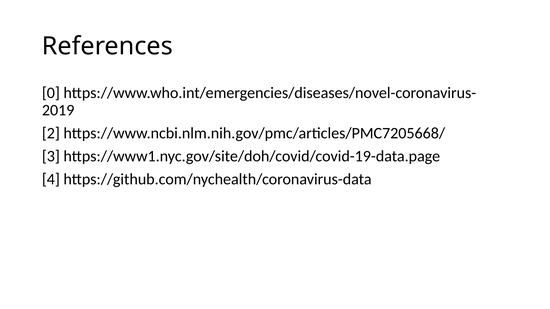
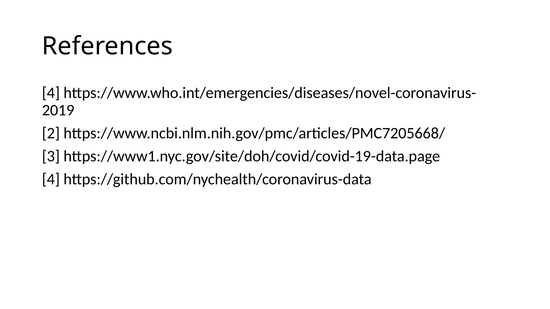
0: 0 -> 4 (51, 93)
